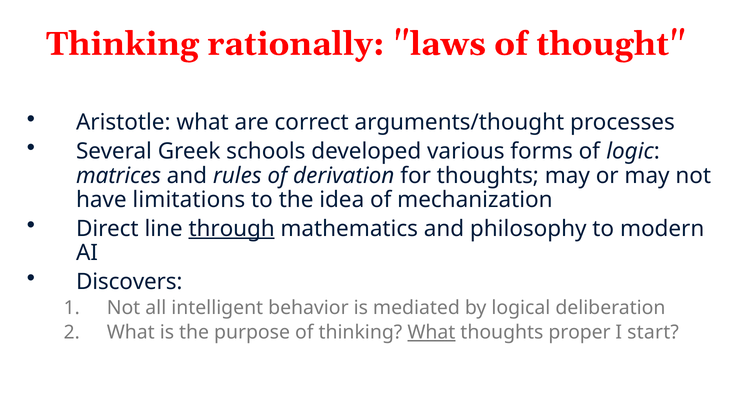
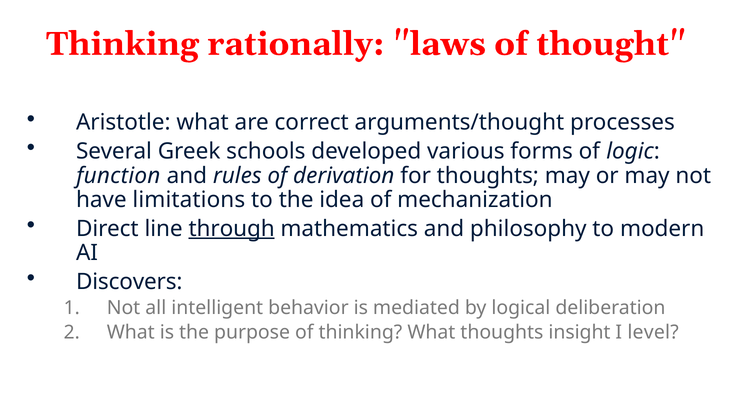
matrices: matrices -> function (118, 176)
What underline: present -> none (431, 333)
proper: proper -> insight (580, 333)
start: start -> level (653, 333)
